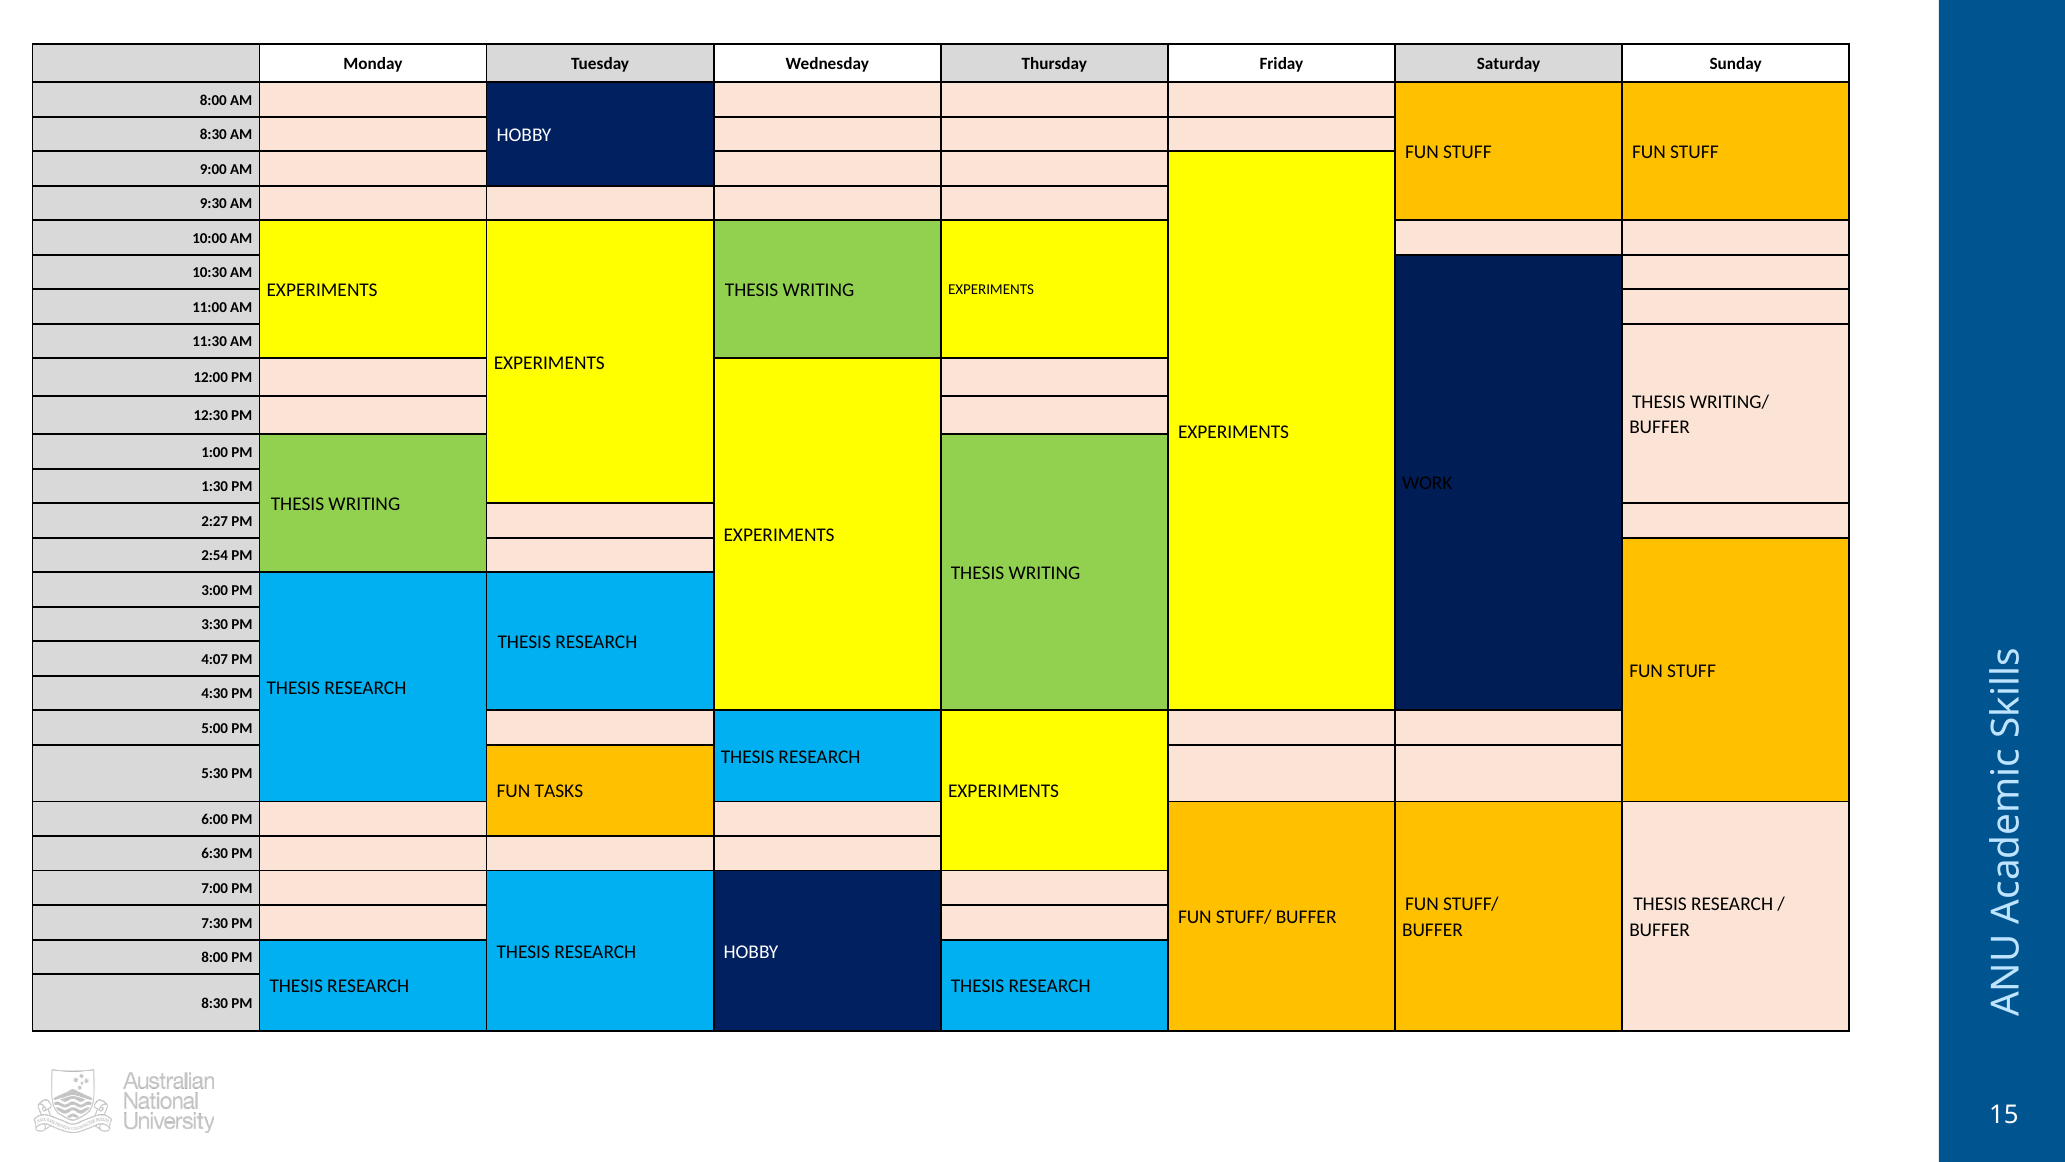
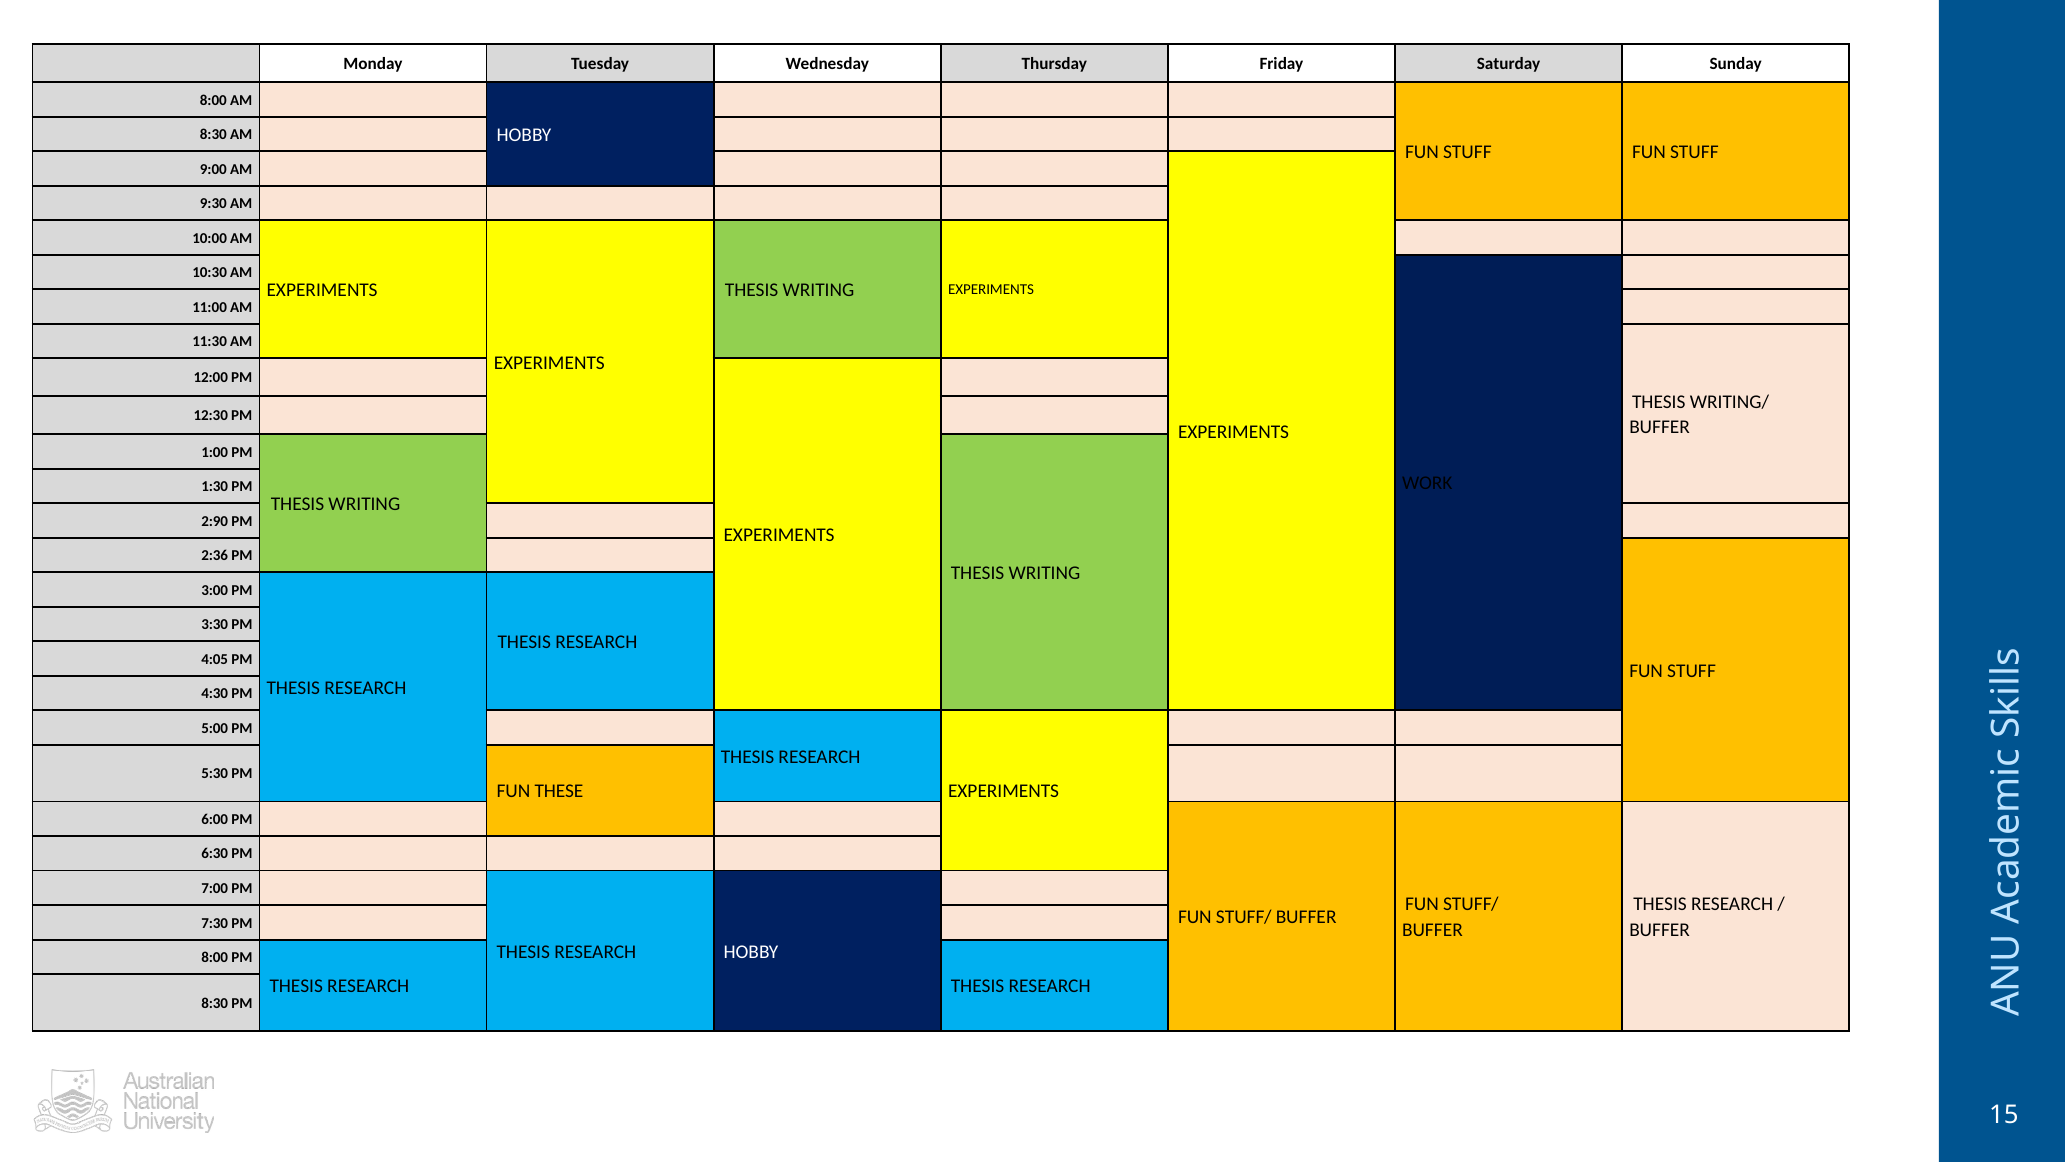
2:27: 2:27 -> 2:90 (215, 521)
2:54: 2:54 -> 2:36 (215, 556)
4:07: 4:07 -> 4:05 (215, 659)
TASKS: TASKS -> THESE (559, 791)
